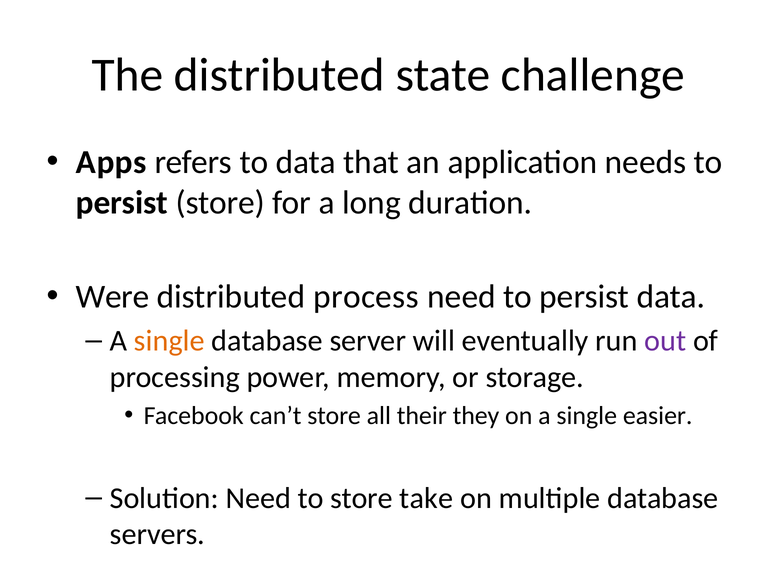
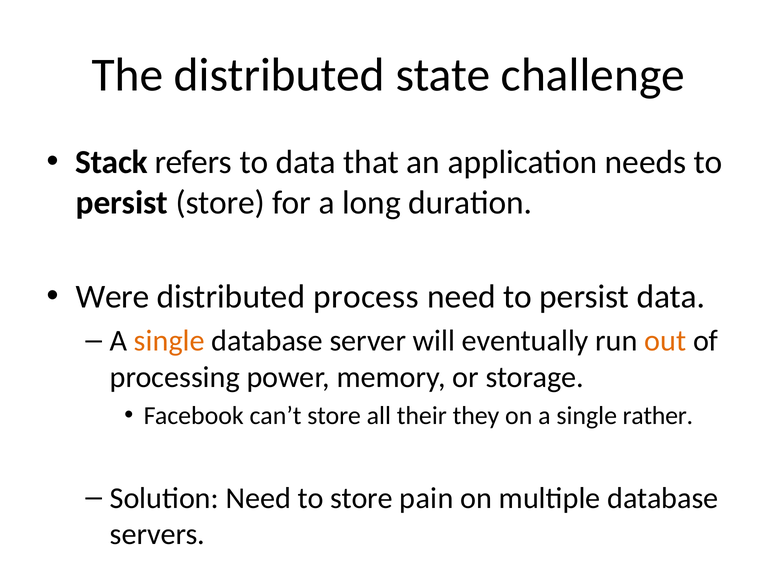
Apps: Apps -> Stack (112, 162)
out colour: purple -> orange (665, 341)
easier: easier -> rather (658, 415)
take: take -> pain (426, 498)
